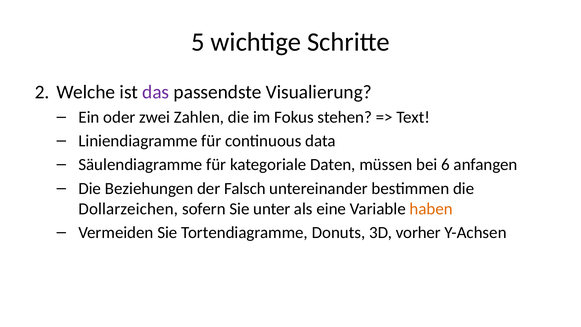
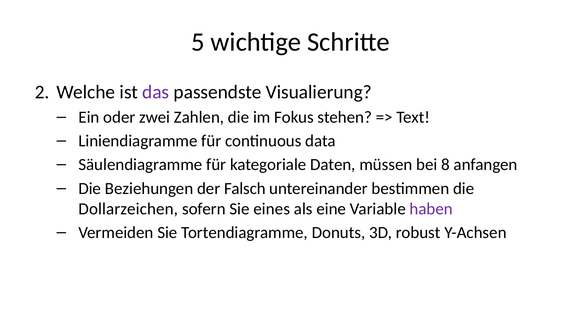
6: 6 -> 8 (445, 165)
unter: unter -> eines (272, 209)
haben colour: orange -> purple (431, 209)
vorher: vorher -> robust (418, 232)
